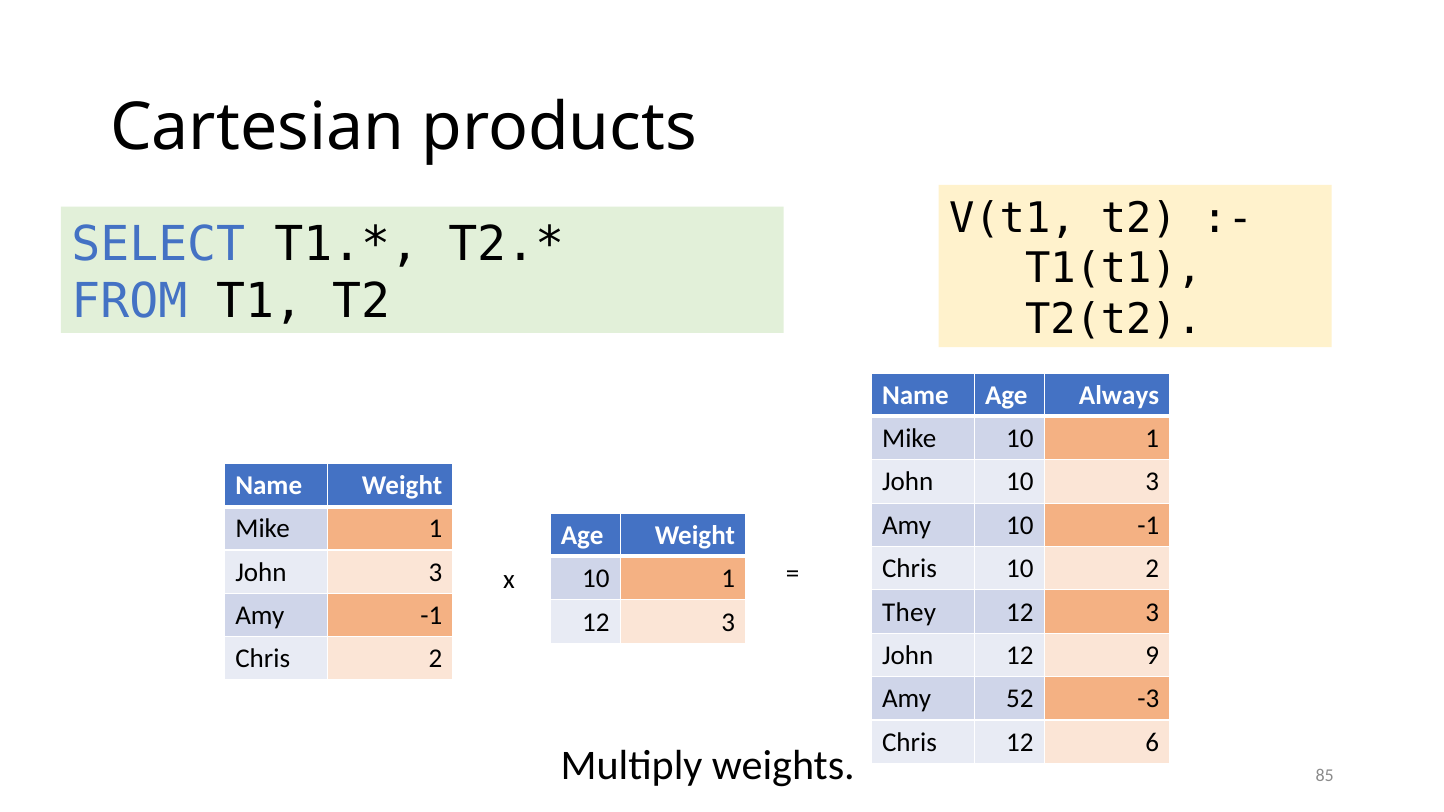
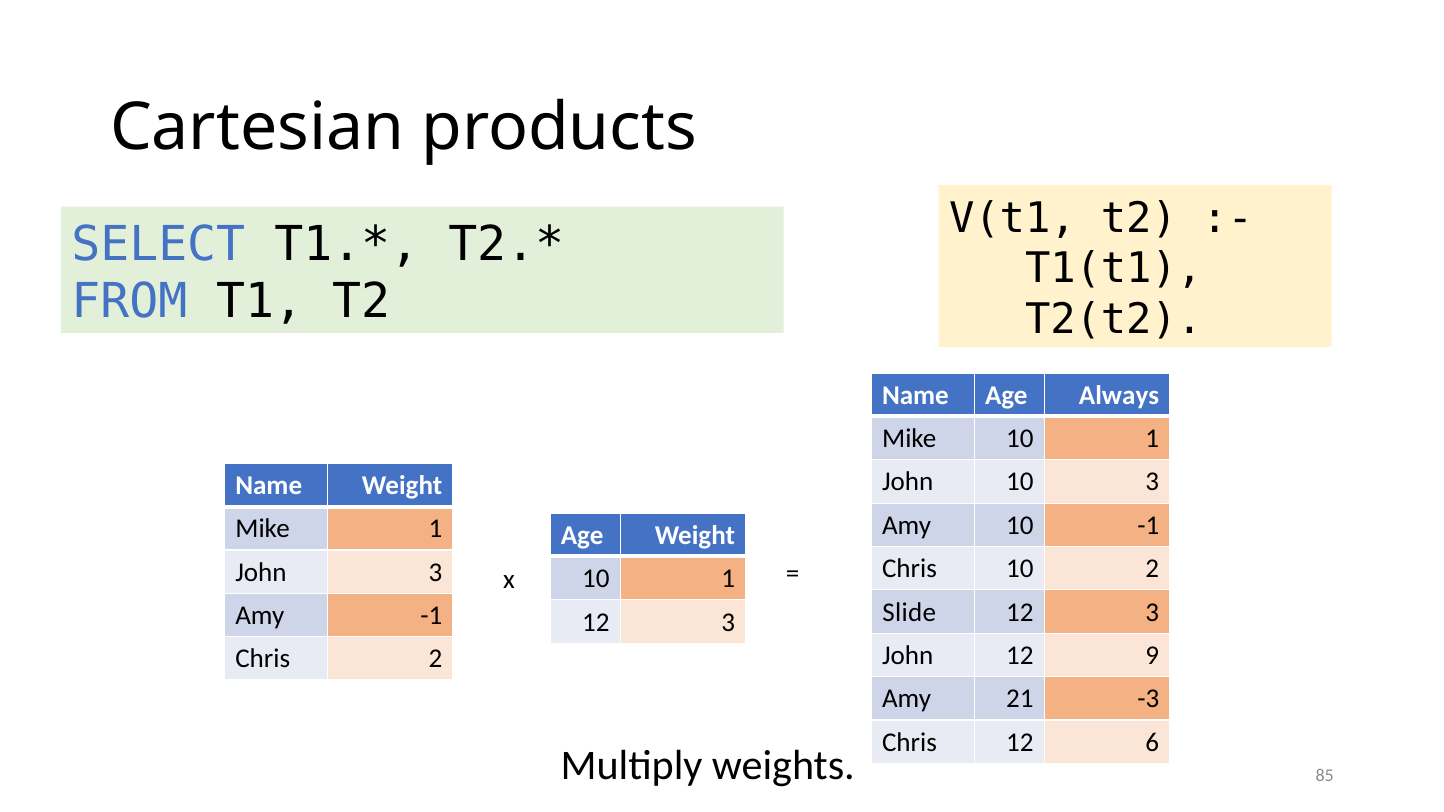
They: They -> Slide (909, 612)
52: 52 -> 21 (1020, 699)
